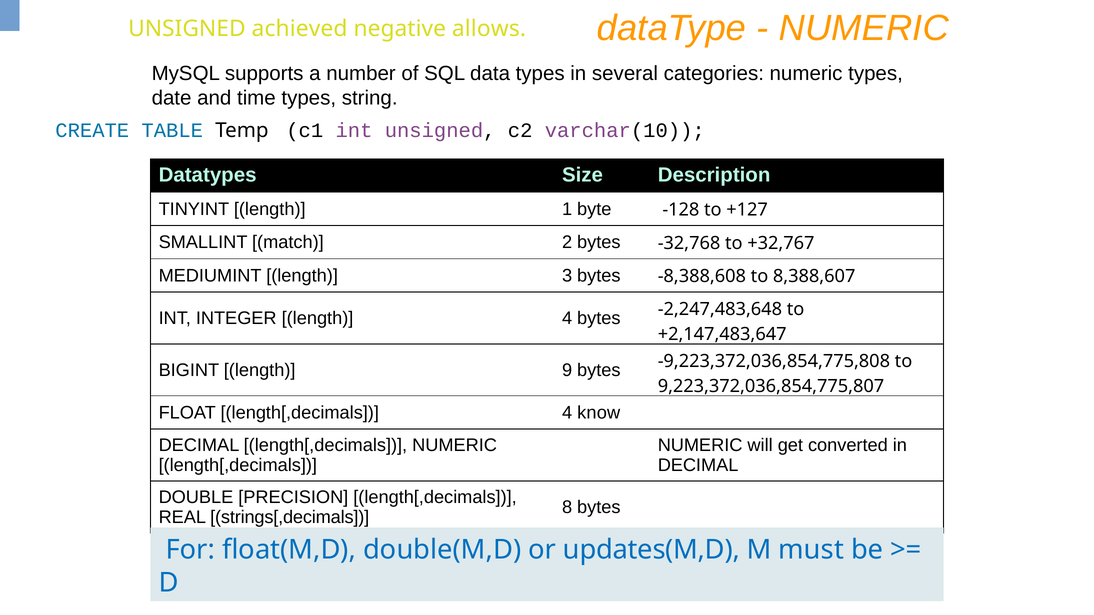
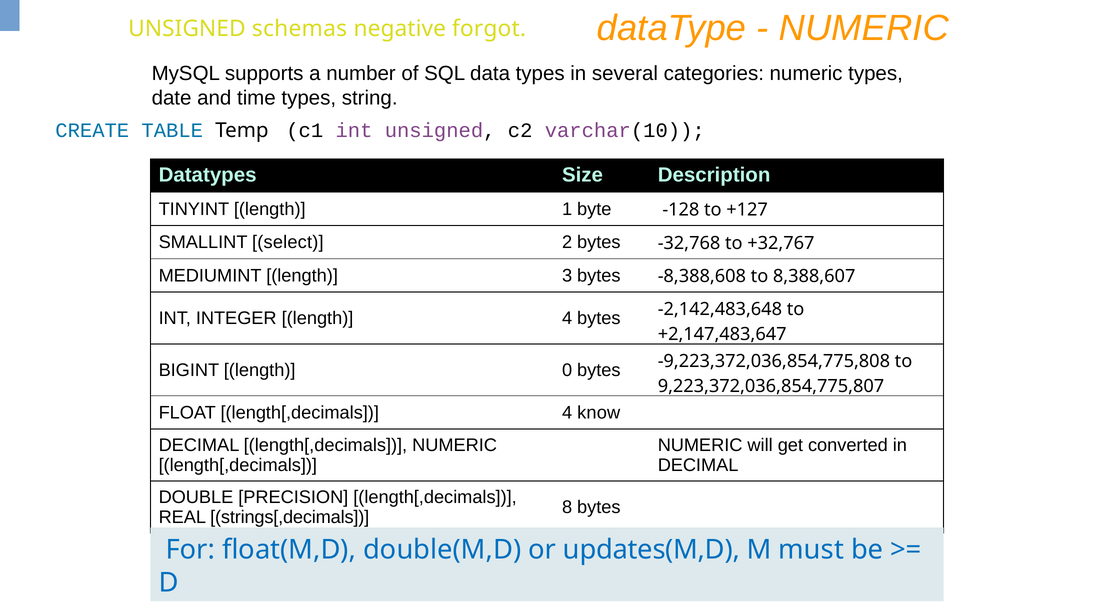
achieved: achieved -> schemas (299, 29)
allows: allows -> forgot (489, 29)
match: match -> select (288, 242)
-2,247,483,648: -2,247,483,648 -> -2,142,483,648 (720, 310)
9: 9 -> 0 (567, 370)
